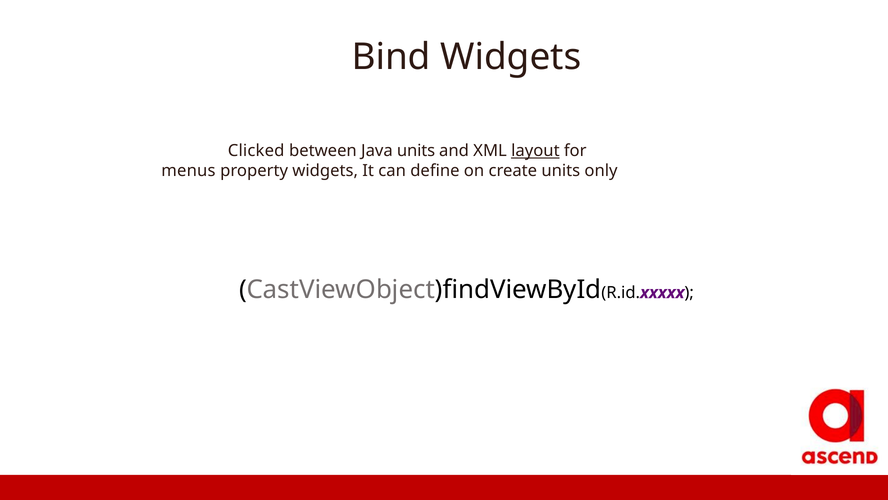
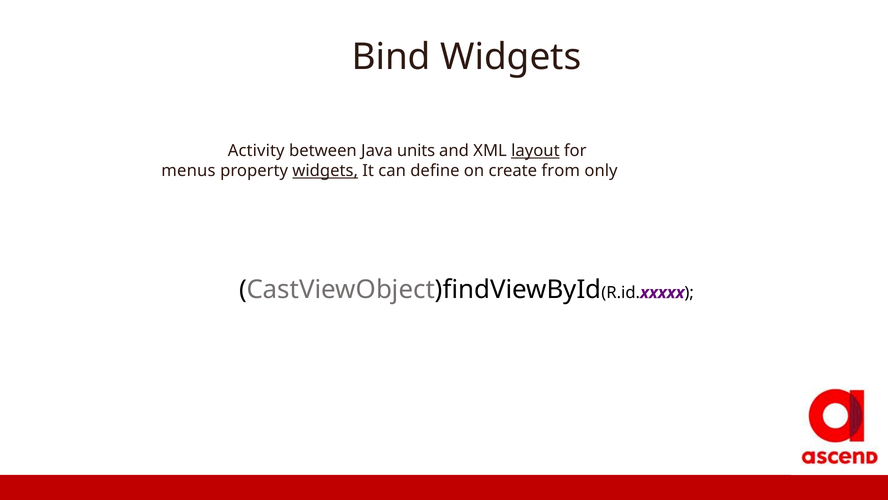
Clicked: Clicked -> Activity (256, 150)
widgets underline: none -> present (325, 170)
create units: units -> from (561, 170)
